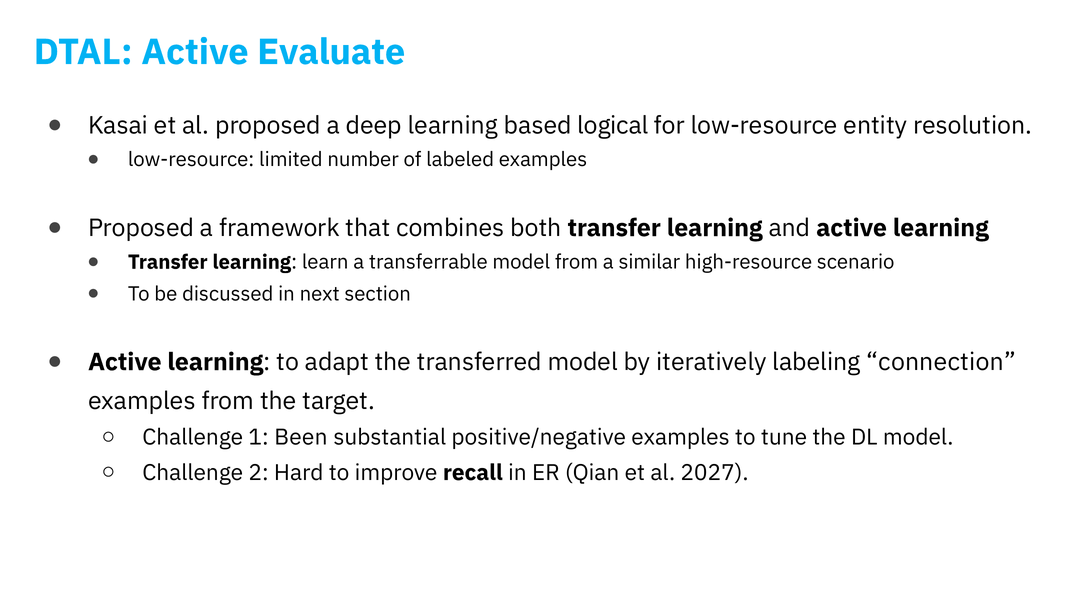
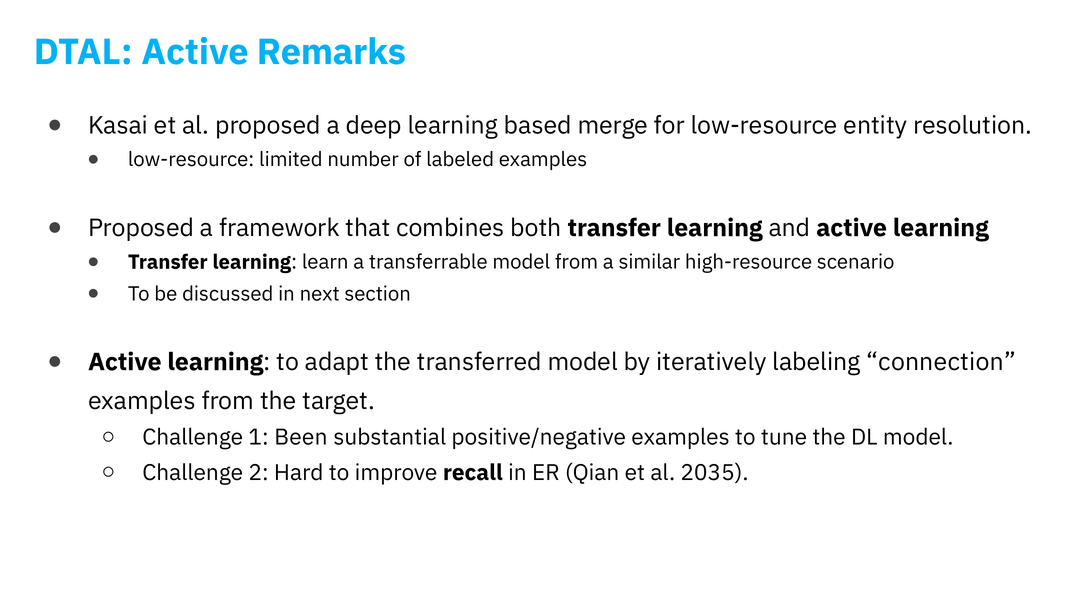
Evaluate: Evaluate -> Remarks (331, 52)
logical: logical -> merge (613, 126)
2027: 2027 -> 2035 (714, 473)
